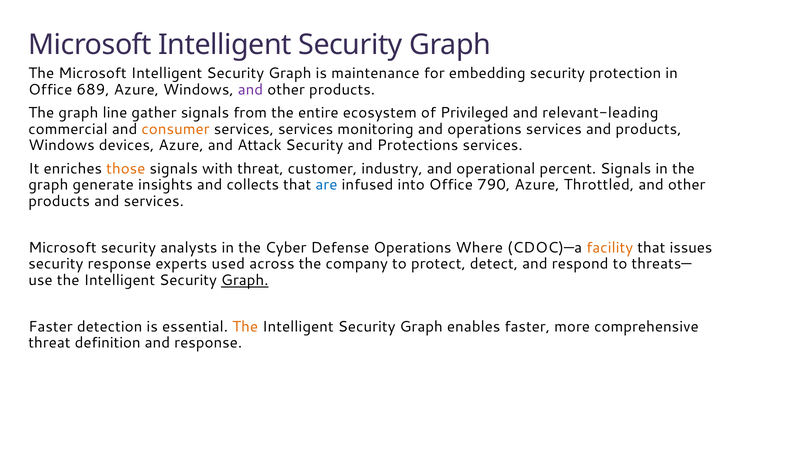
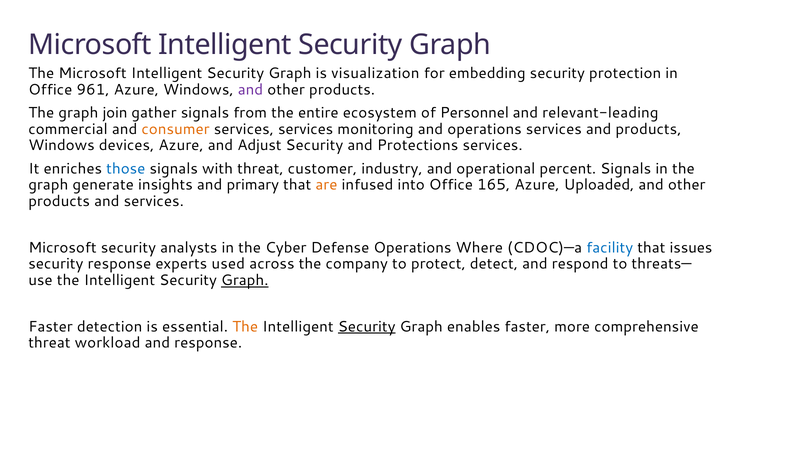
maintenance: maintenance -> visualization (375, 73)
689: 689 -> 961 (93, 90)
line: line -> join (115, 113)
Privileged: Privileged -> Personnel (474, 113)
Attack: Attack -> Adjust (259, 145)
those colour: orange -> blue (126, 169)
collects: collects -> primary (253, 185)
are colour: blue -> orange (326, 185)
790: 790 -> 165 (494, 185)
Throttled: Throttled -> Uploaded (599, 185)
facility colour: orange -> blue (610, 248)
Security underline: none -> present (367, 327)
definition: definition -> workload (108, 343)
